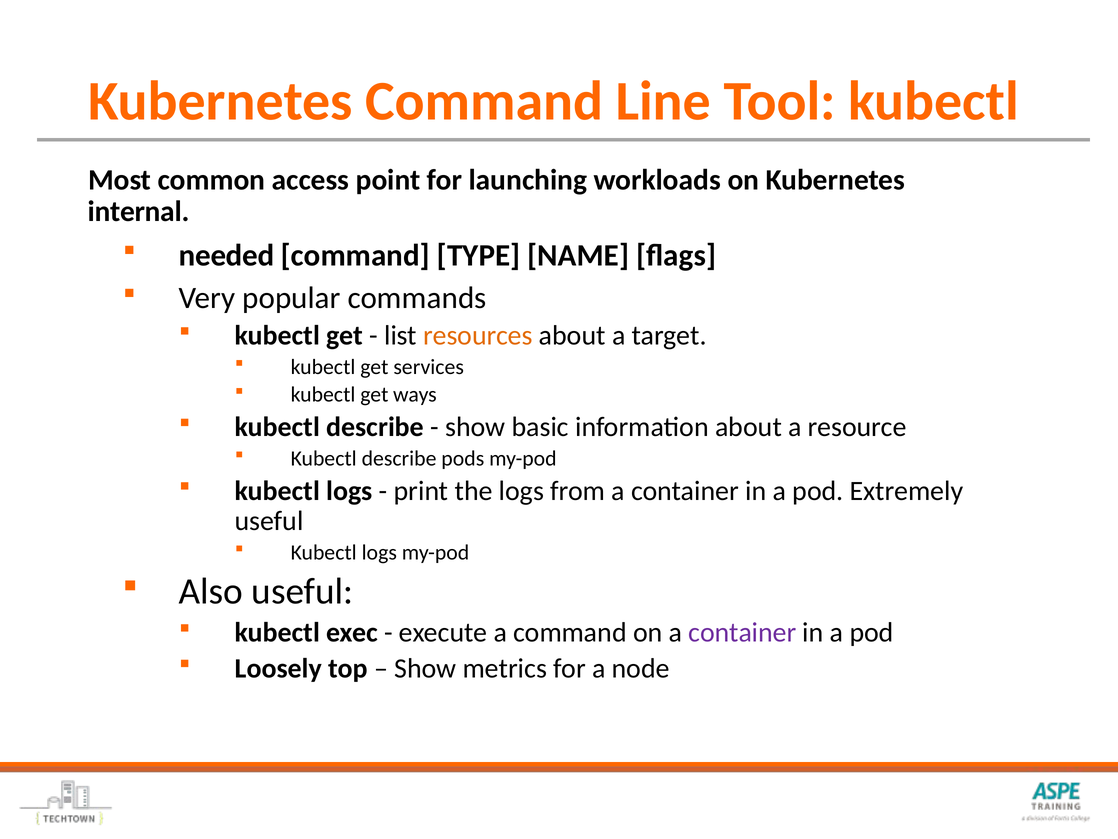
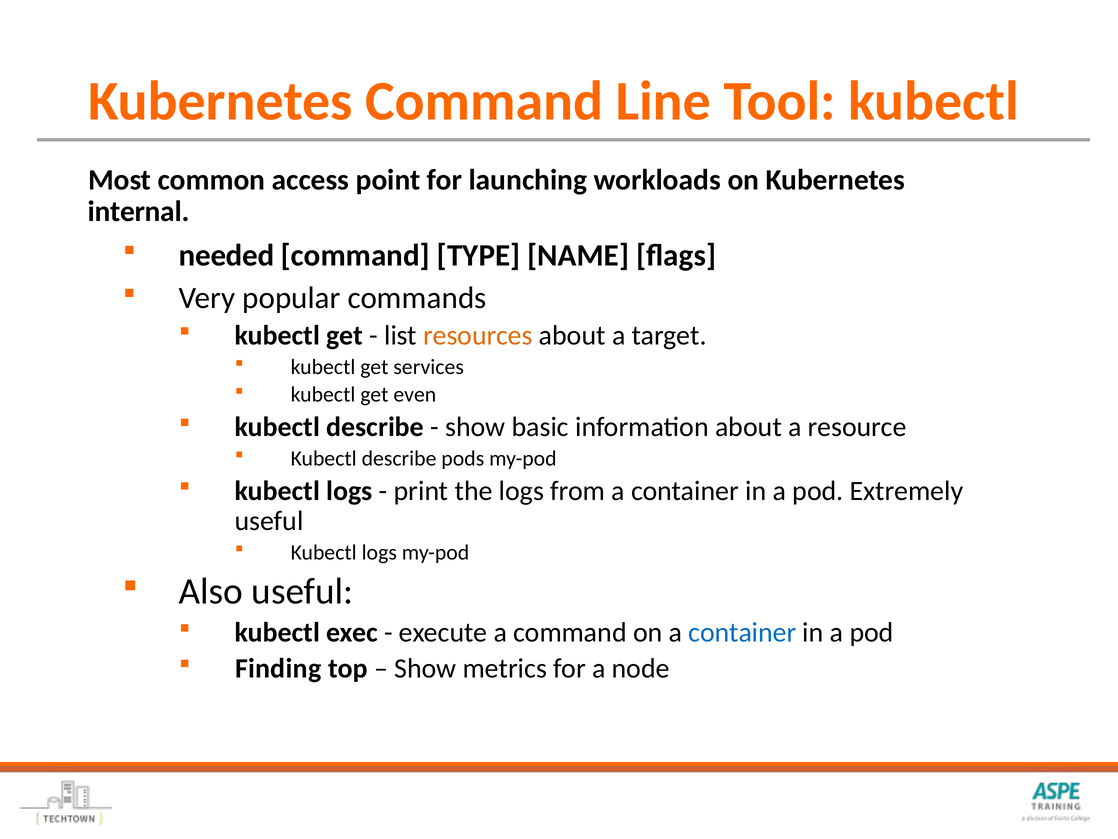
ways: ways -> even (415, 395)
container colour: purple -> blue (742, 632)
Loosely: Loosely -> Finding (278, 668)
